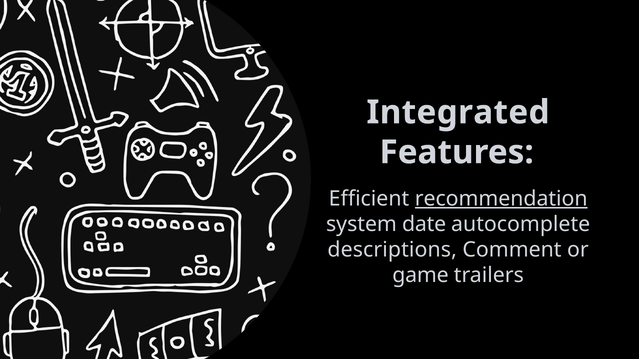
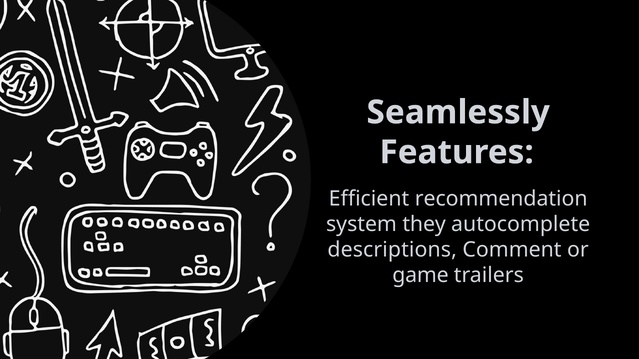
Integrated: Integrated -> Seamlessly (458, 113)
recommendation underline: present -> none (501, 199)
date: date -> they (424, 224)
